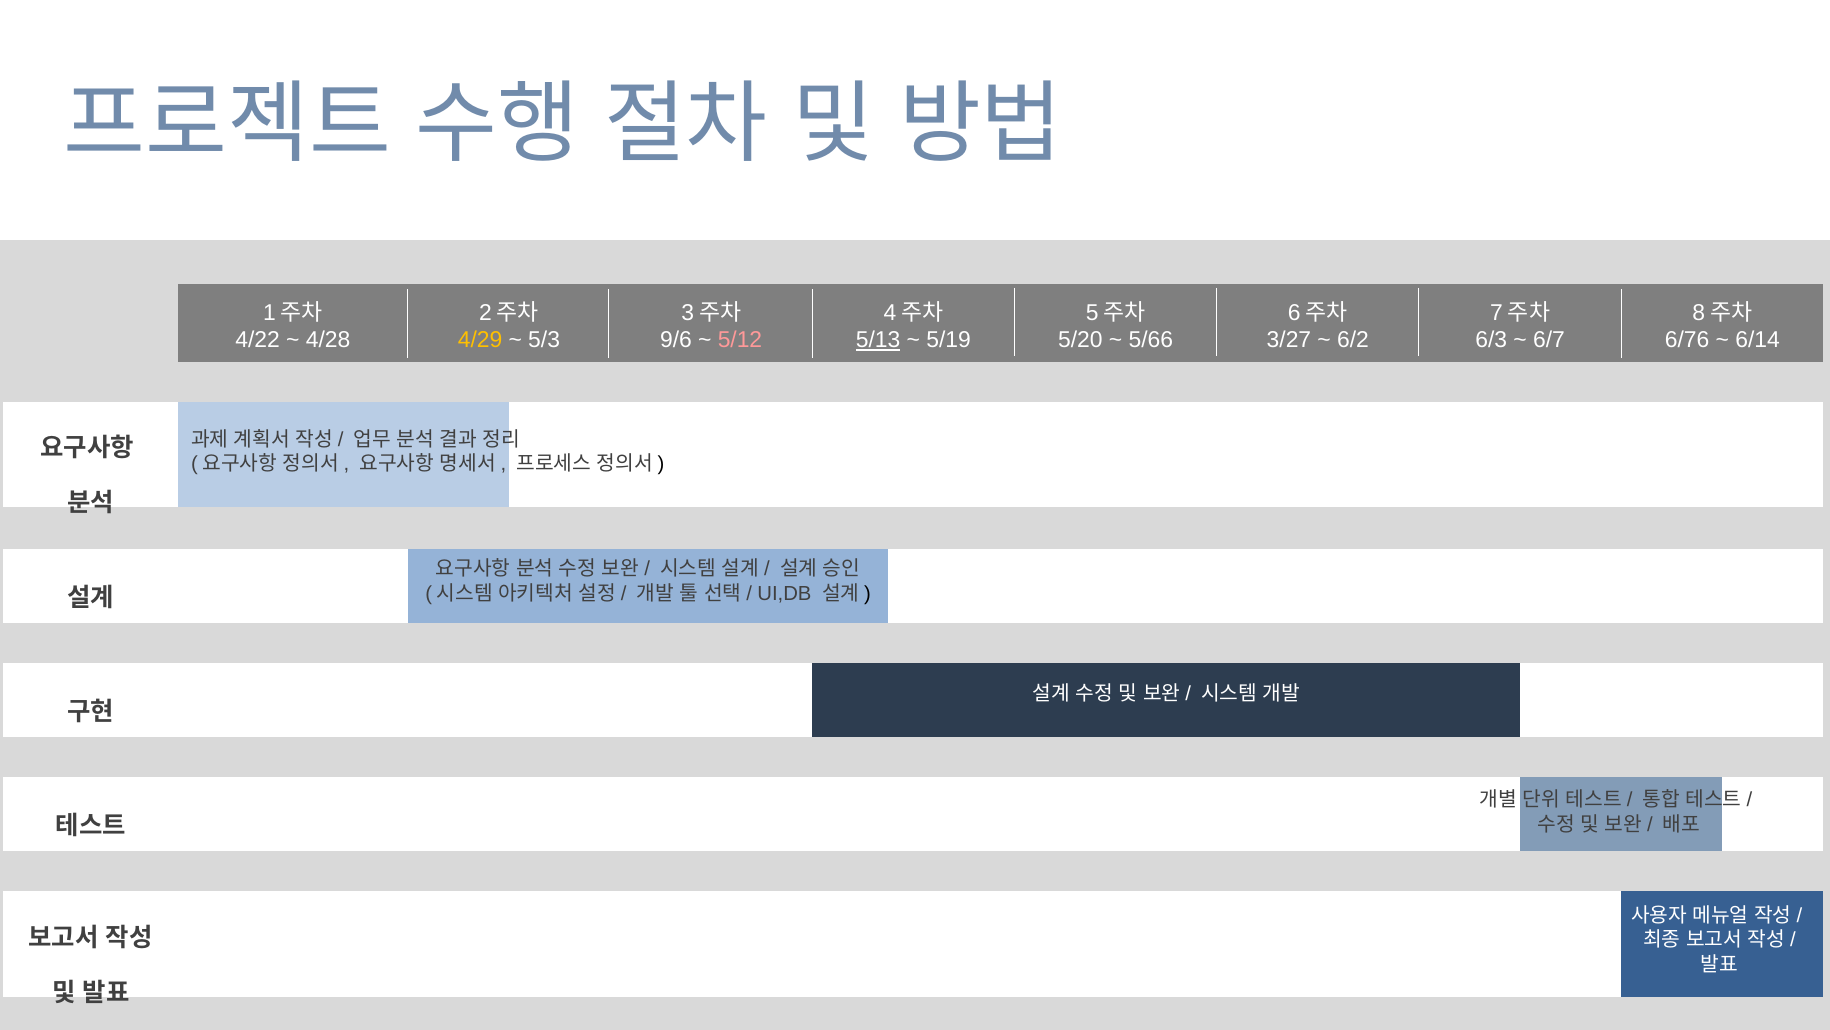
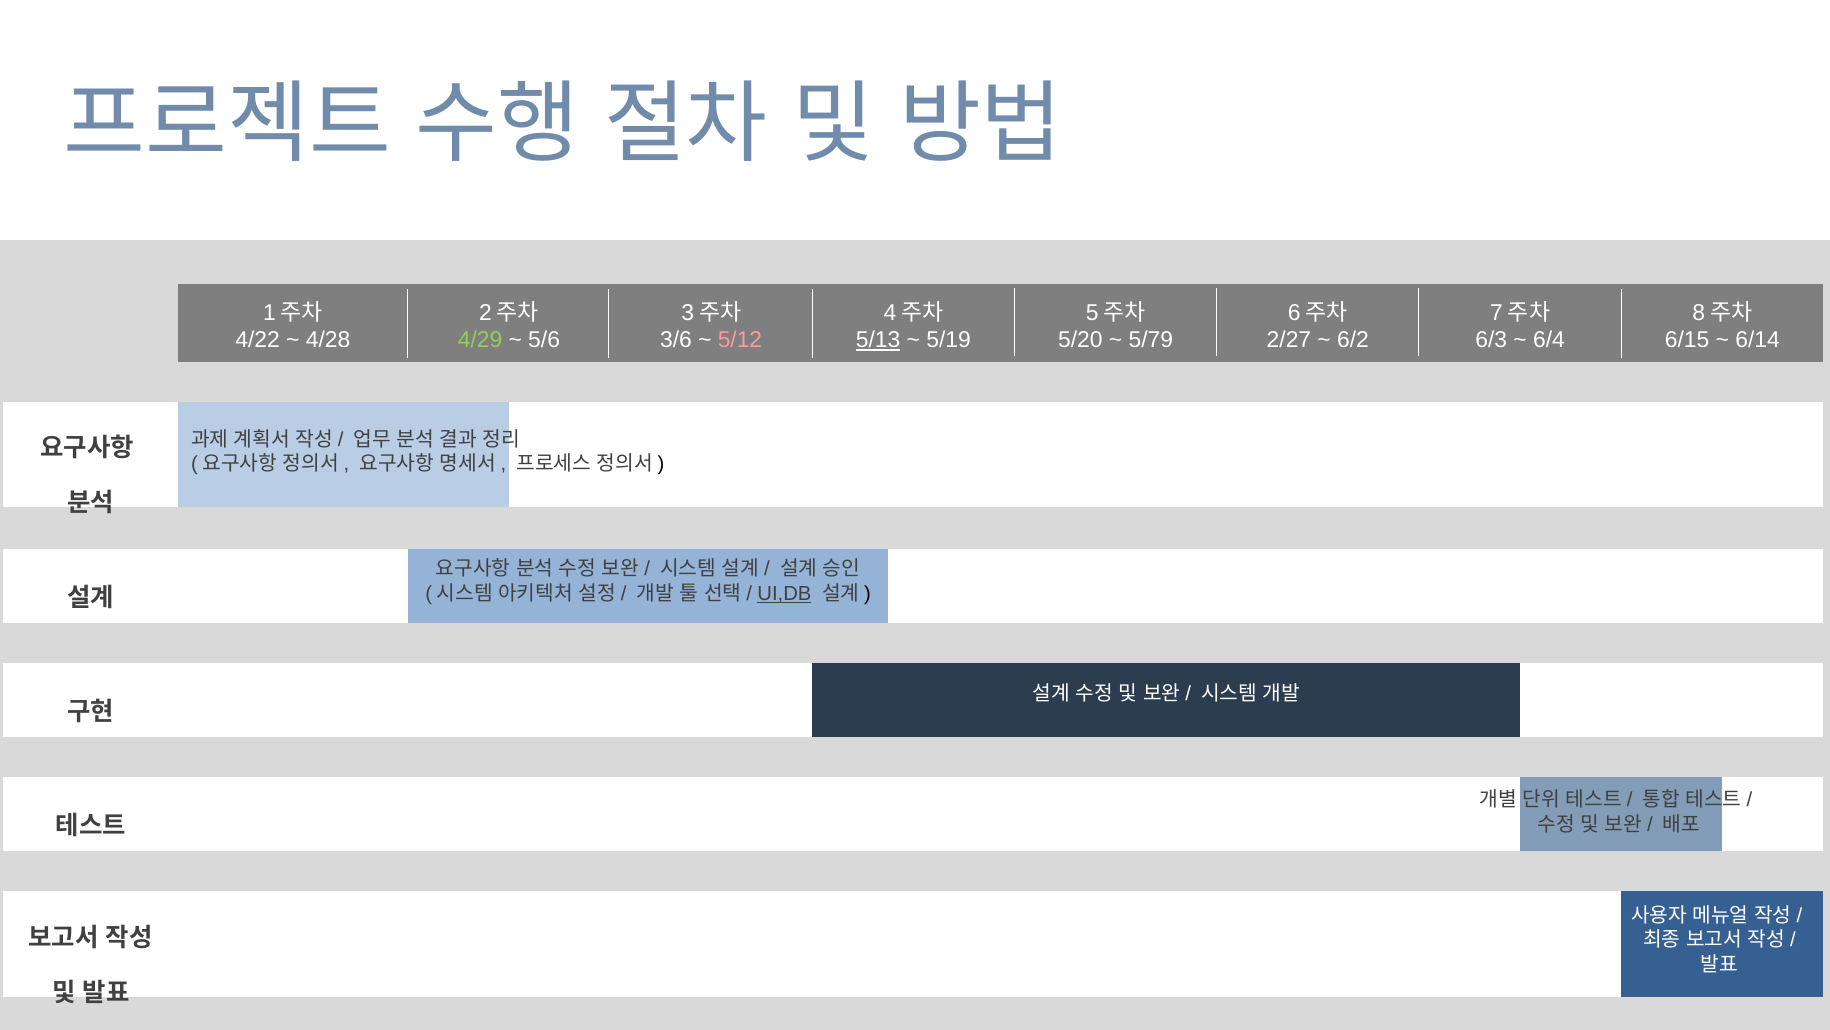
4/29 colour: yellow -> light green (480, 340)
5/3: 5/3 -> 5/6 (544, 340)
9/6: 9/6 -> 3/6 (676, 340)
5/66: 5/66 -> 5/79 (1151, 340)
3/27: 3/27 -> 2/27 (1289, 340)
6/7: 6/7 -> 6/4 (1549, 340)
6/76: 6/76 -> 6/15 (1687, 340)
UI,DB underline: none -> present (784, 593)
